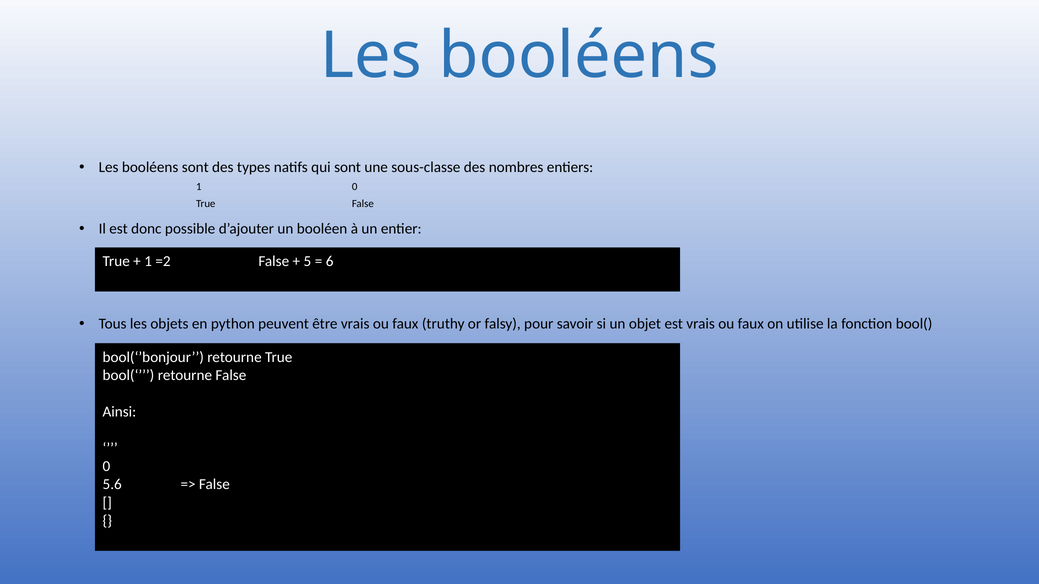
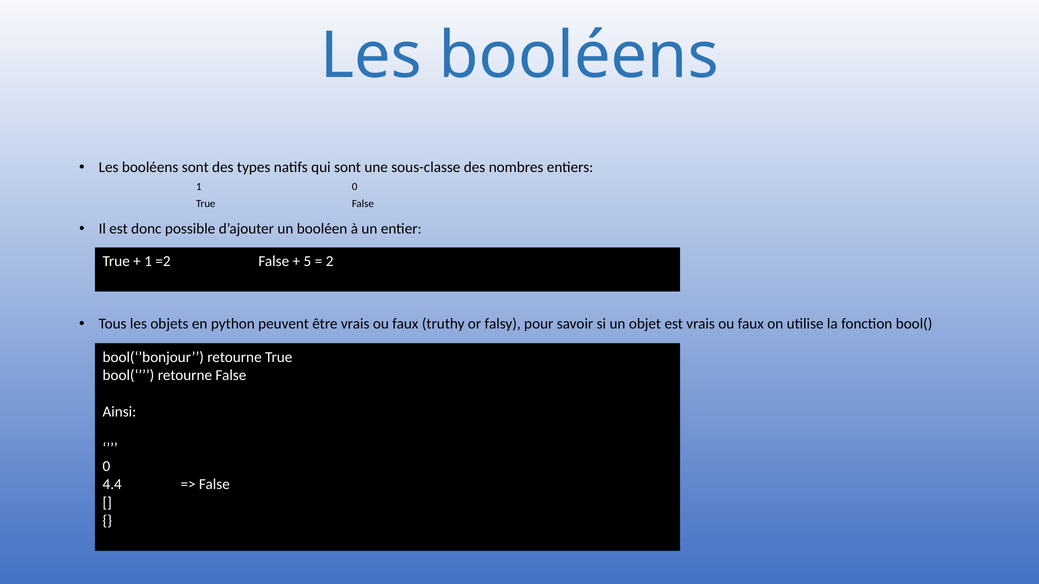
6: 6 -> 2 (330, 262)
5.6: 5.6 -> 4.4 (112, 485)
